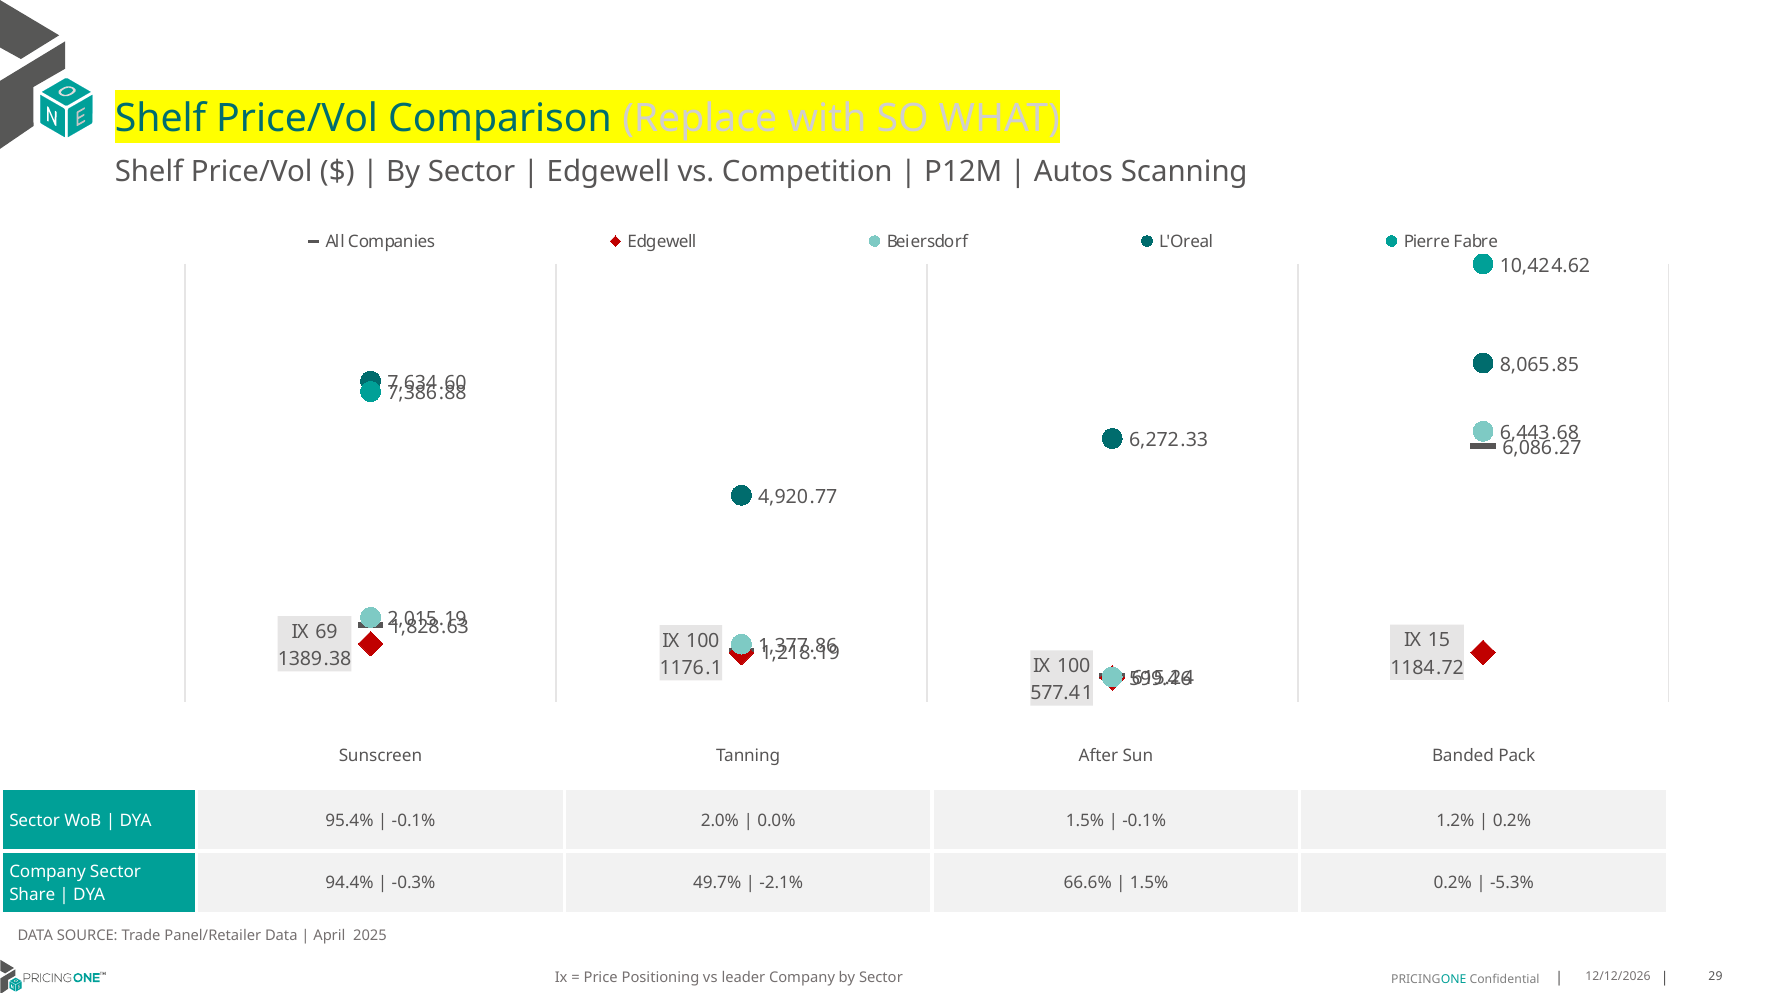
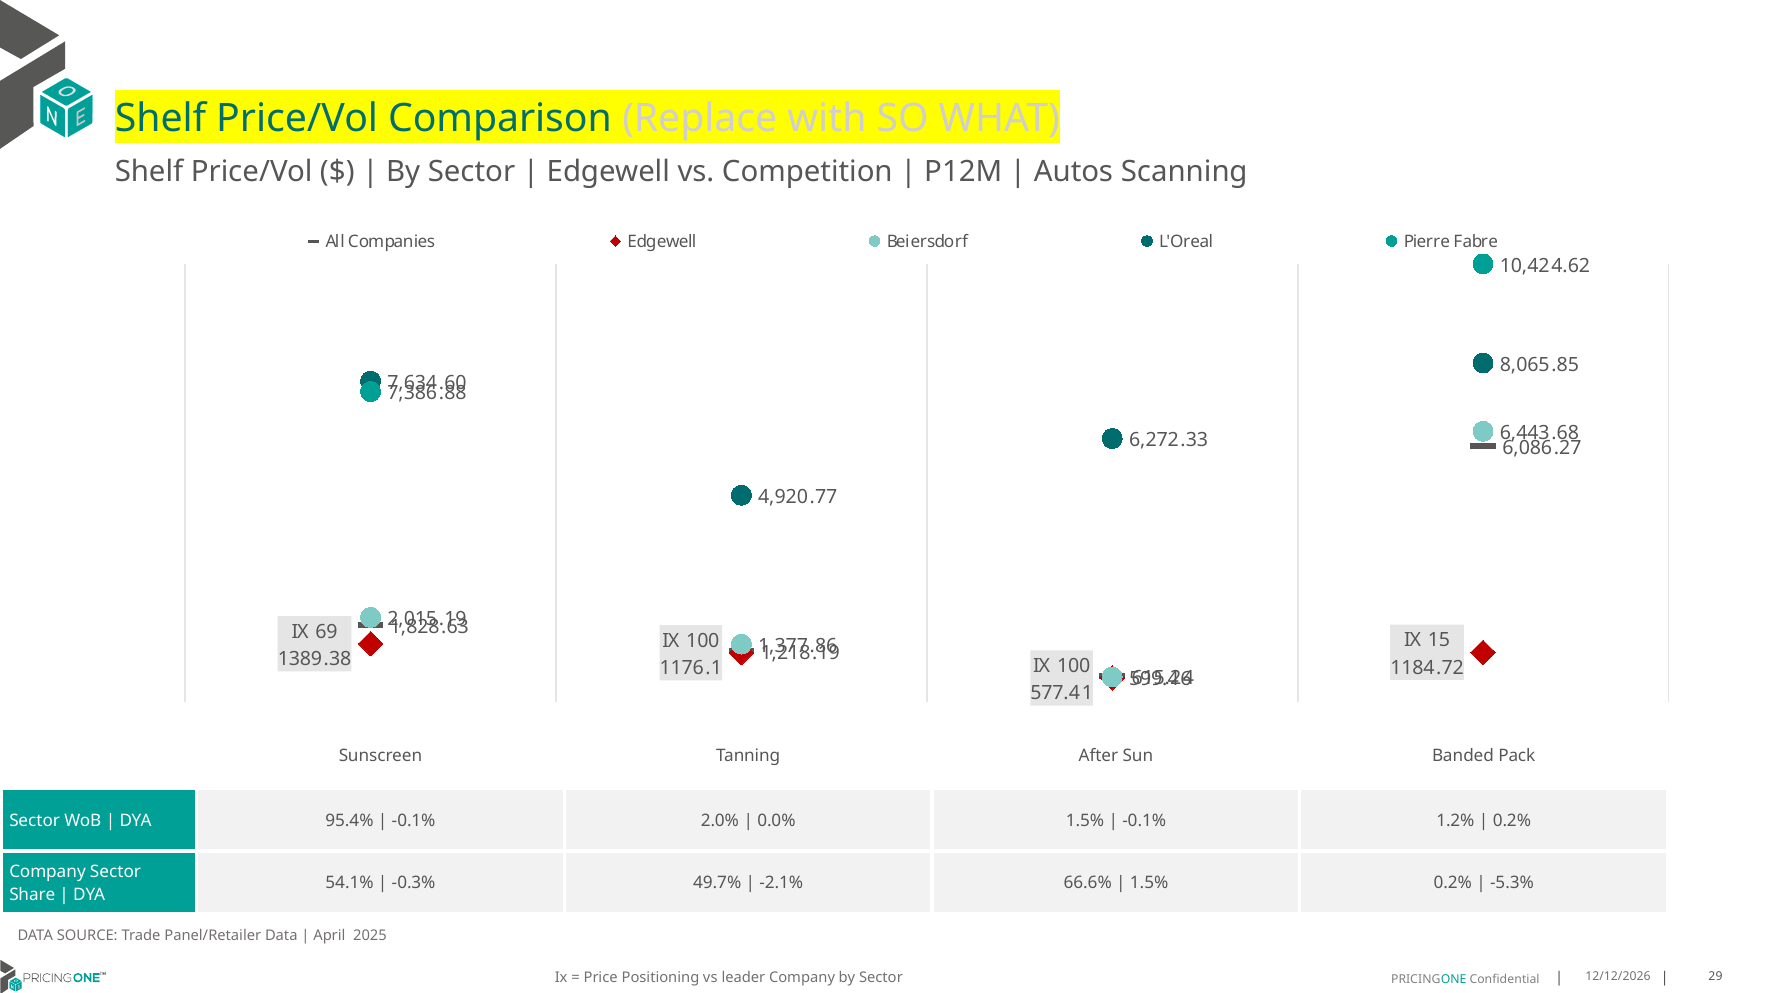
94.4%: 94.4% -> 54.1% (350, 884)
